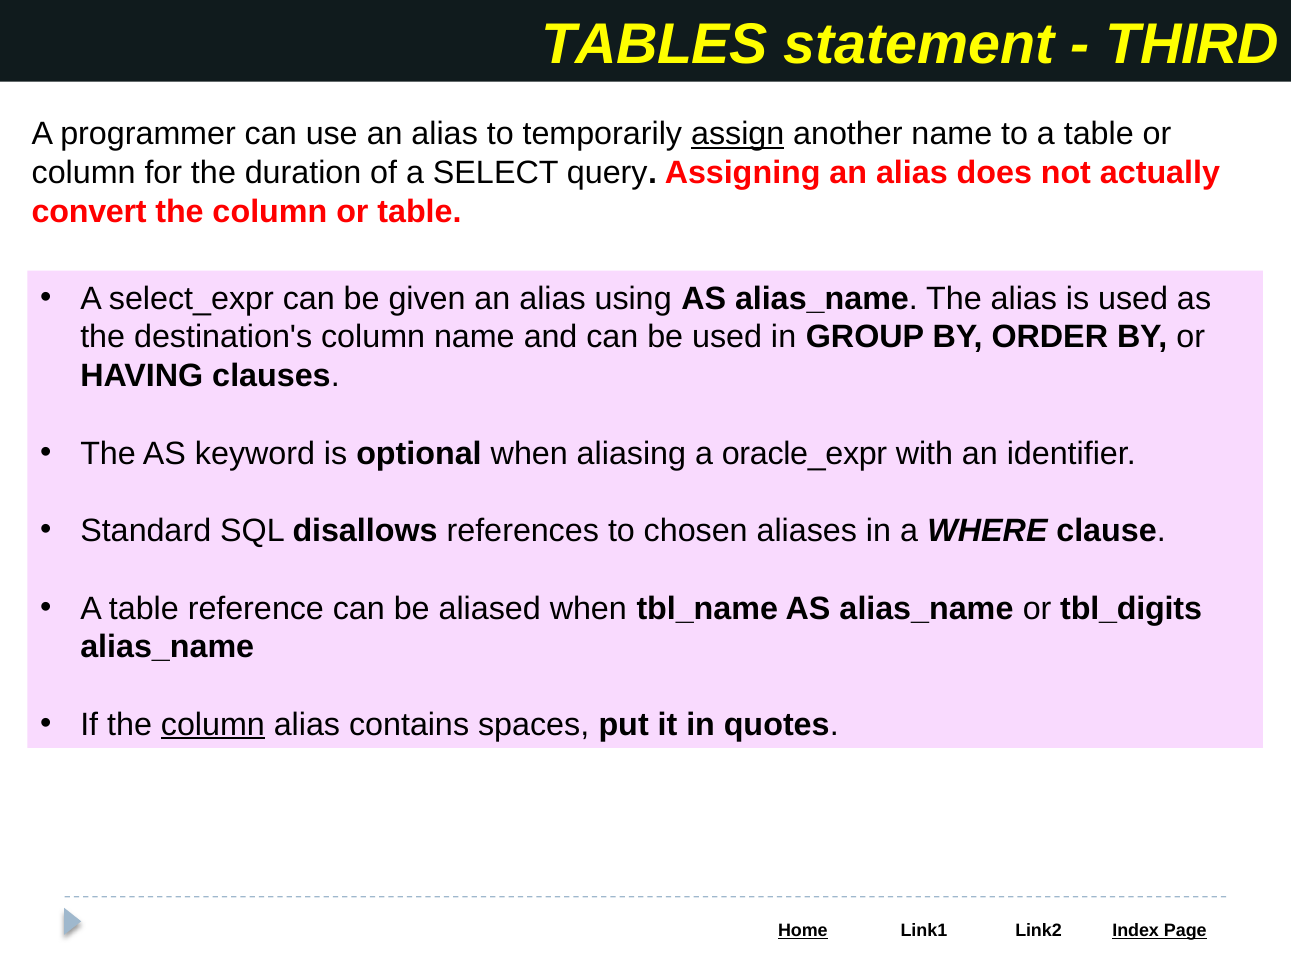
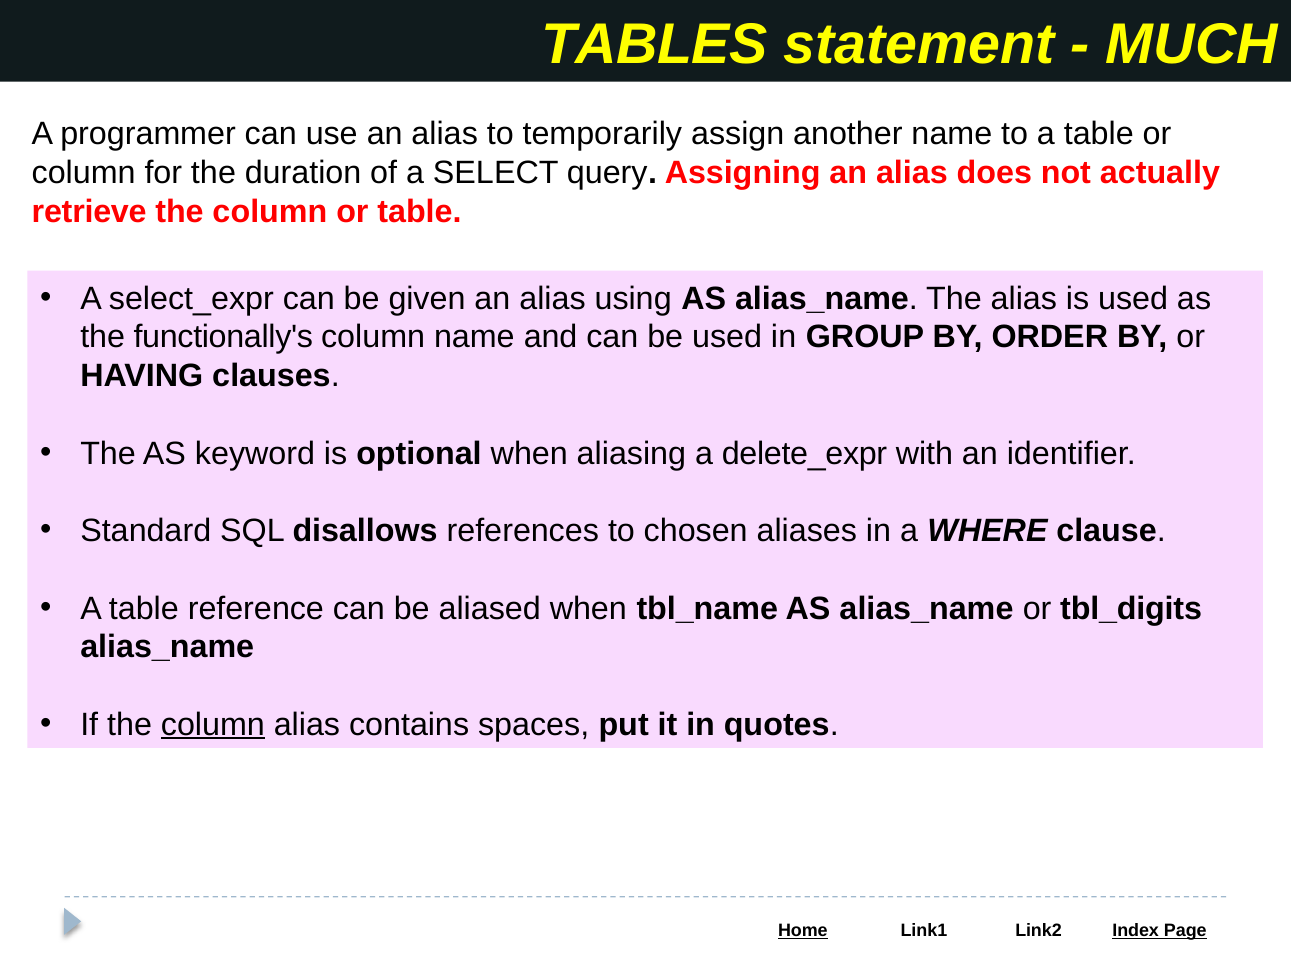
THIRD: THIRD -> MUCH (1192, 45)
assign underline: present -> none (738, 134)
convert: convert -> retrieve (89, 212)
destination's: destination's -> functionally's (223, 337)
oracle_expr: oracle_expr -> delete_expr (805, 454)
